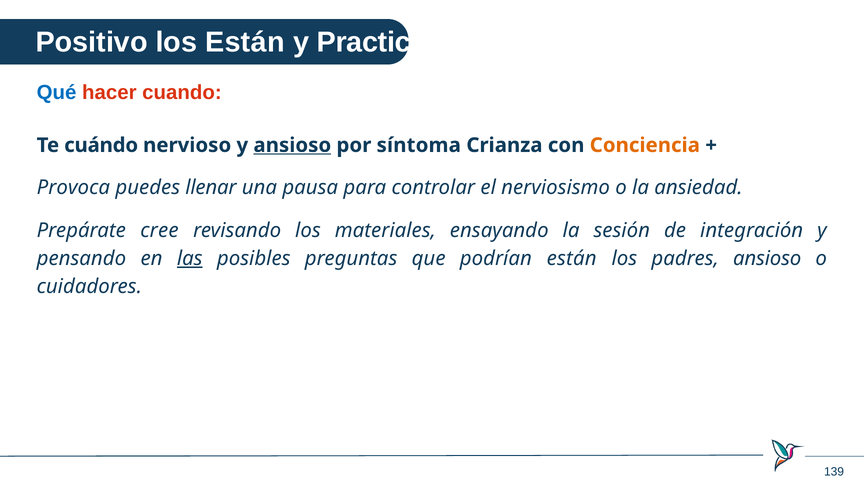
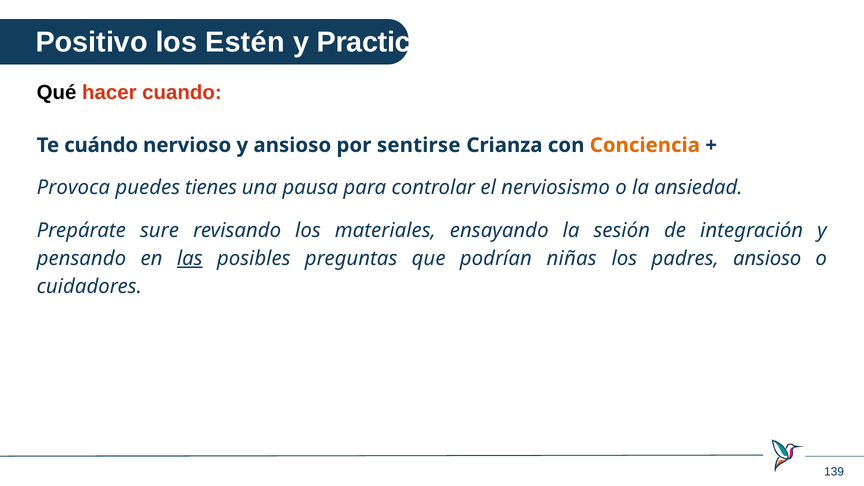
los Están: Están -> Estén (245, 42)
Qué colour: blue -> black (57, 93)
ansioso underline: present -> none (292, 145)
síntoma: síntoma -> sentirse (419, 145)
llenar: llenar -> tienes (211, 188)
cree: cree -> sure (160, 230)
podrían están: están -> niñas (572, 258)
